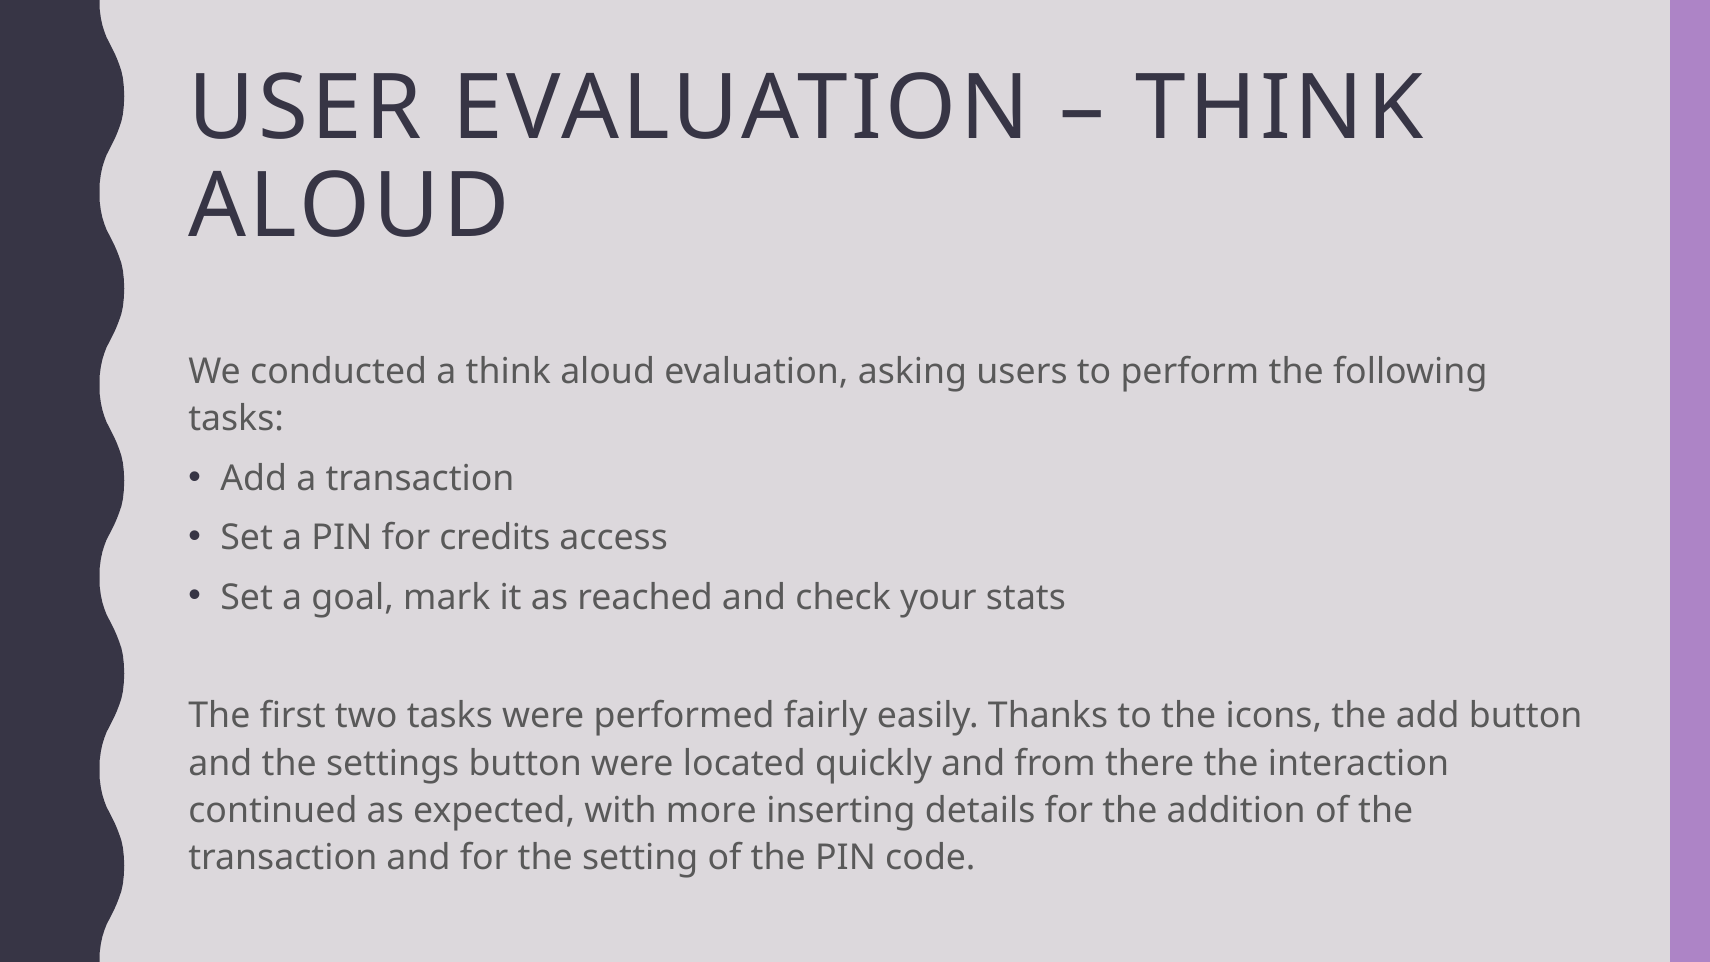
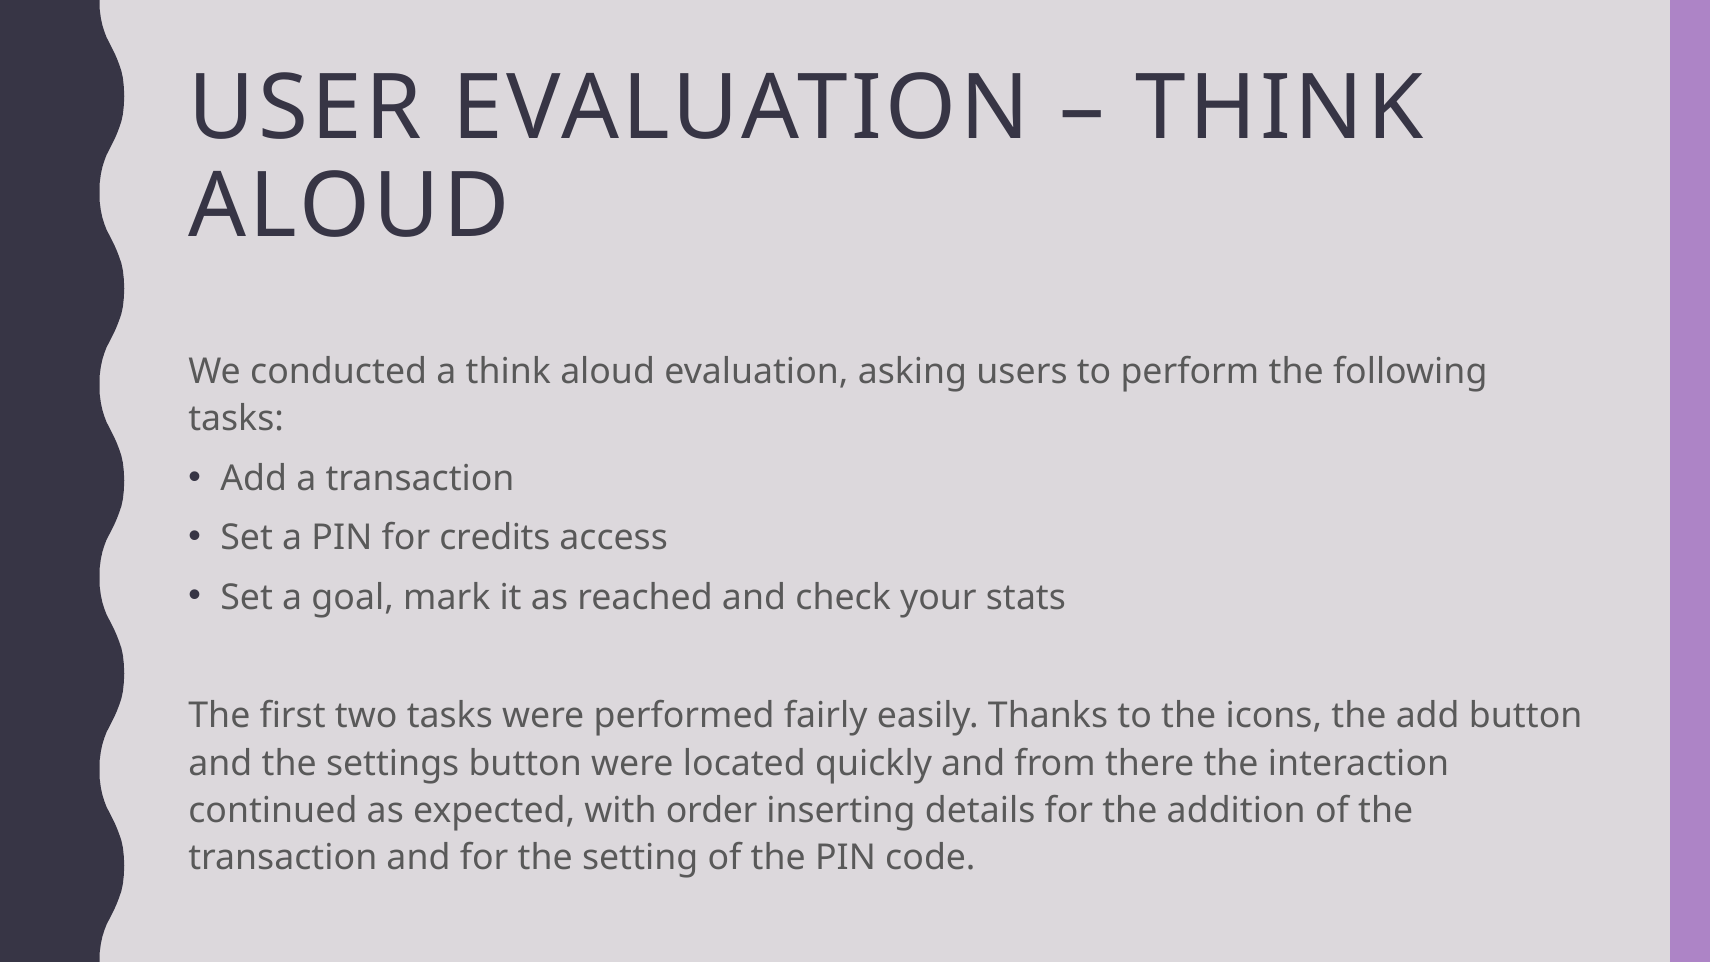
more: more -> order (712, 810)
